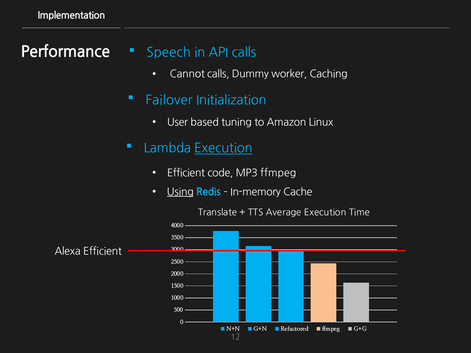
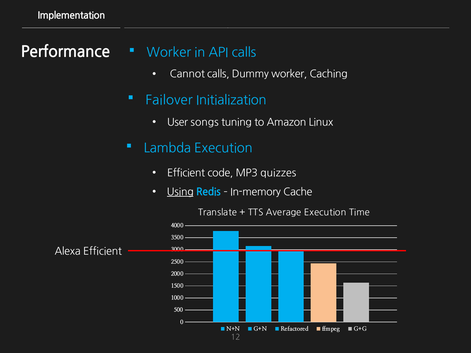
Speech: Speech -> Worker (169, 53)
based: based -> songs (205, 122)
Execution underline: present -> none (223, 148)
MP3 ffmpeg: ffmpeg -> quizzes (278, 173)
